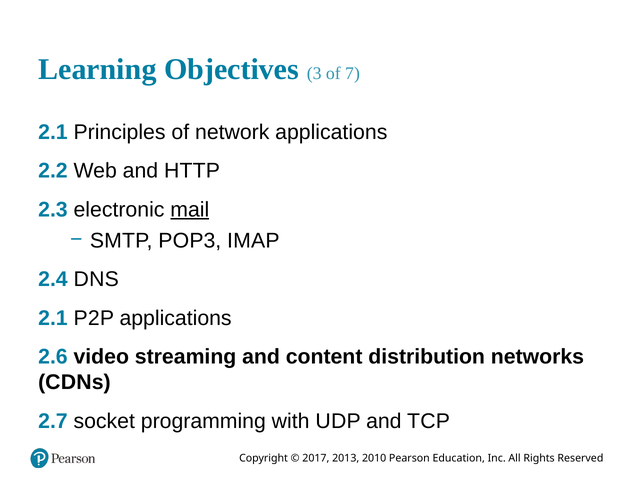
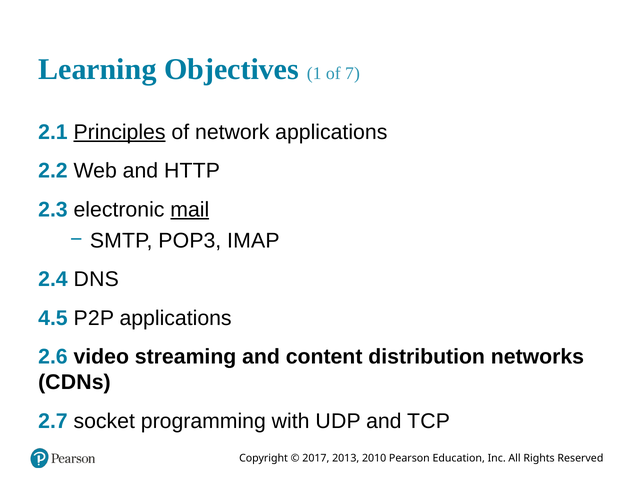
3: 3 -> 1 (314, 73)
Principles underline: none -> present (120, 132)
2.1: 2.1 -> 4.5 (53, 318)
